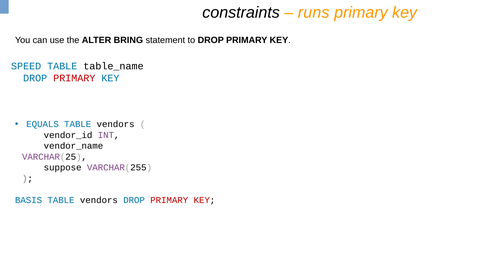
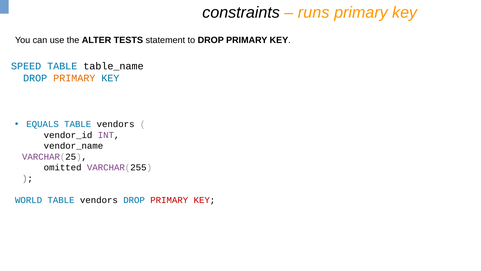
BRING: BRING -> TESTS (128, 40)
PRIMARY colour: red -> orange (74, 78)
suppose: suppose -> omitted (63, 167)
BASIS: BASIS -> WORLD (29, 200)
